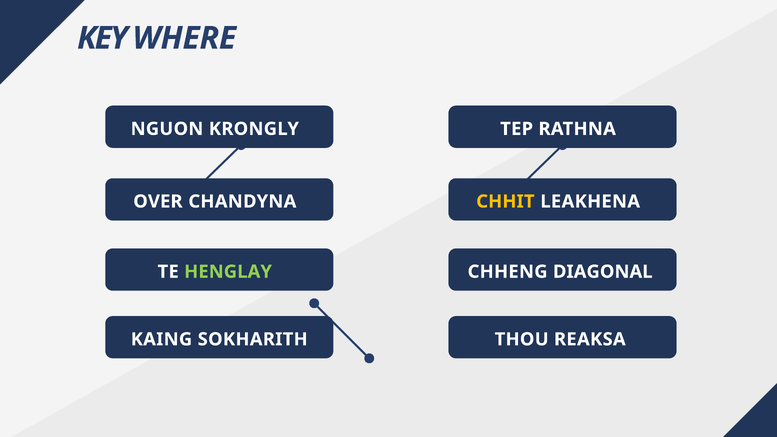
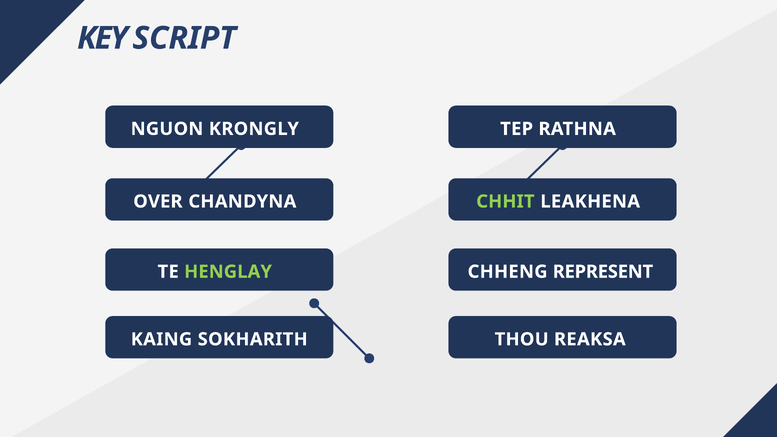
WHERE: WHERE -> SCRIPT (184, 38)
CHHIT colour: yellow -> light green (505, 202)
DIAGONAL: DIAGONAL -> REPRESENT (603, 272)
